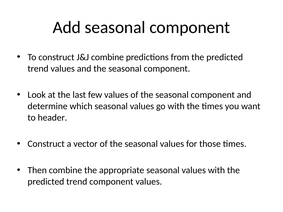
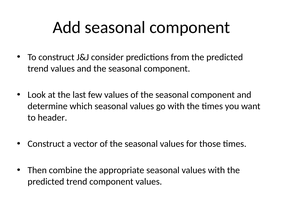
J&J combine: combine -> consider (107, 57)
